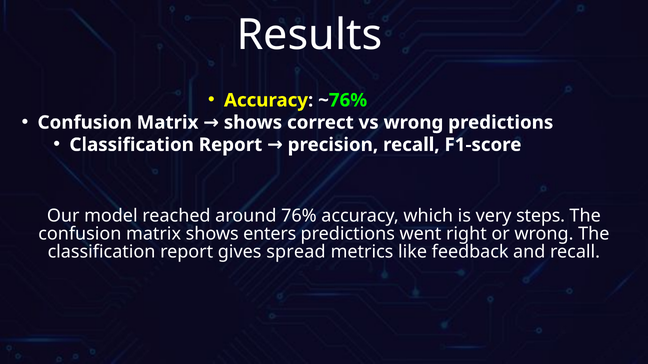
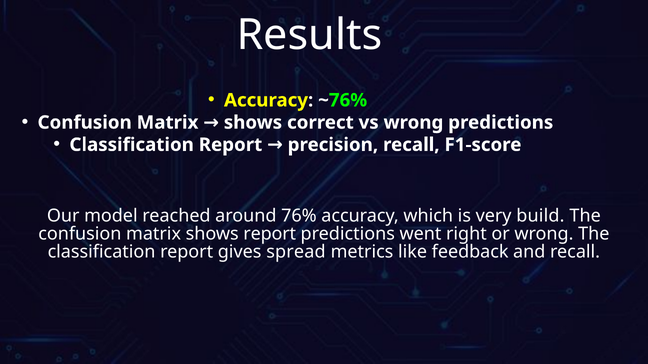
steps: steps -> build (540, 216)
shows enters: enters -> report (270, 234)
